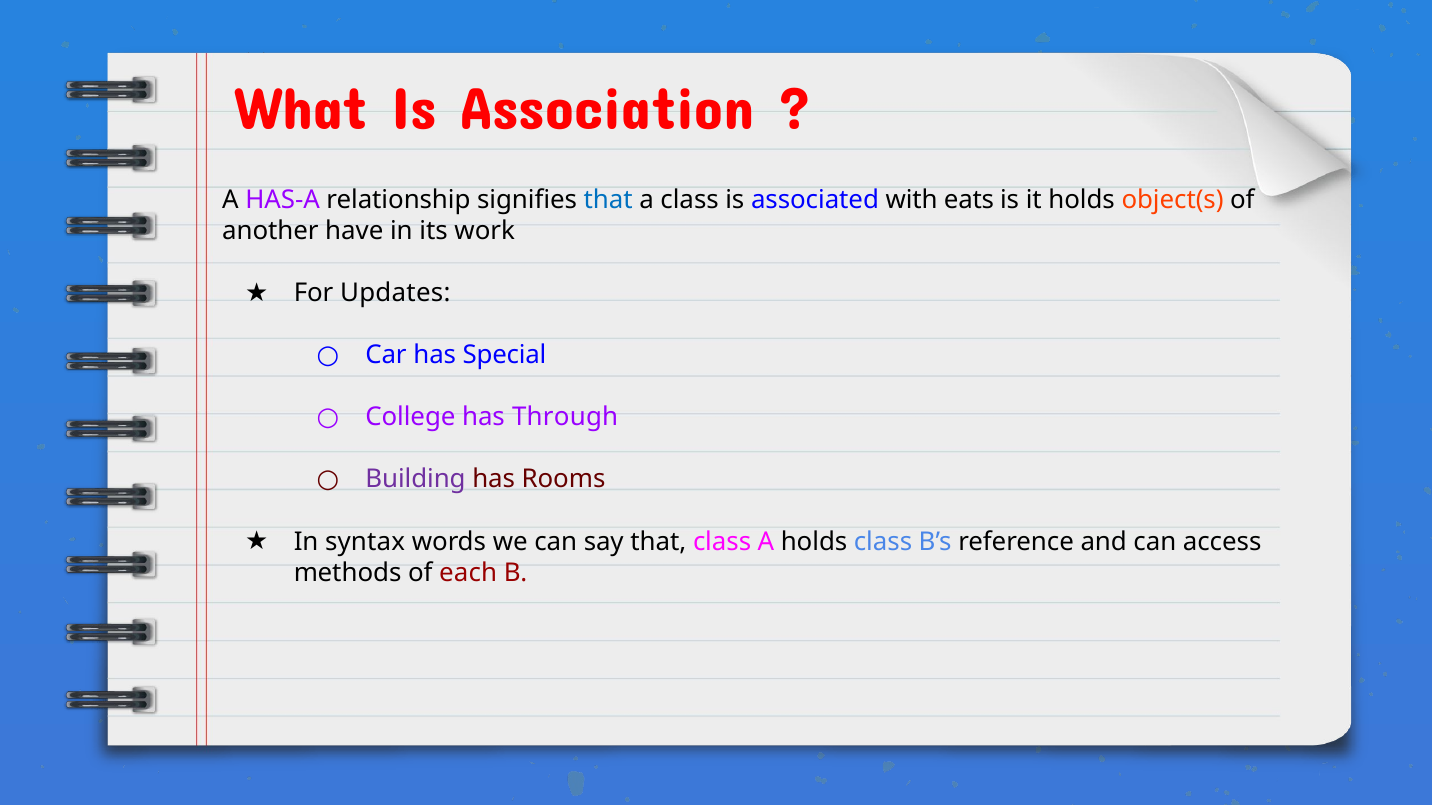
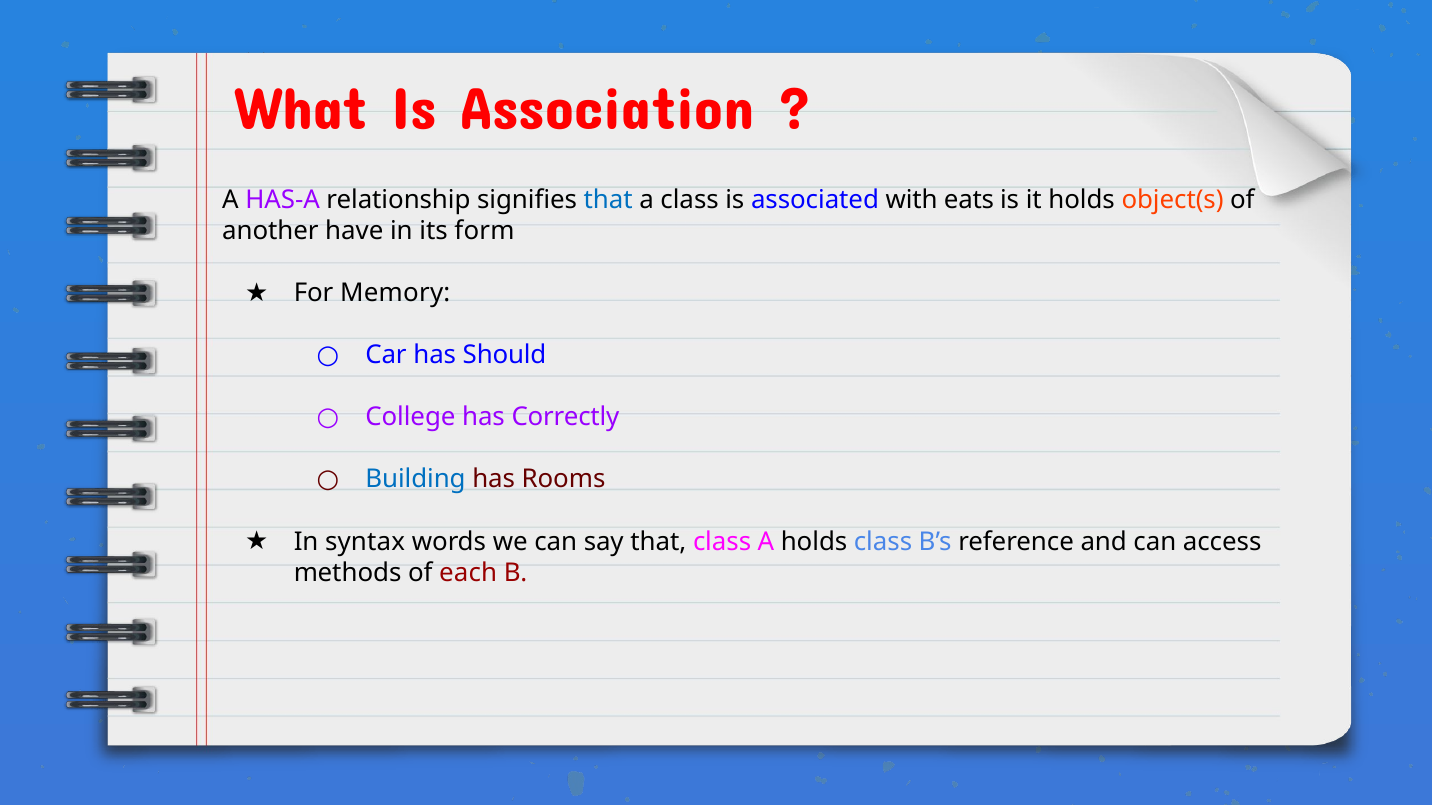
work: work -> form (485, 231)
Updates: Updates -> Memory (395, 293)
Special: Special -> Should (504, 355)
Through: Through -> Correctly (565, 418)
Building colour: purple -> blue (415, 480)
